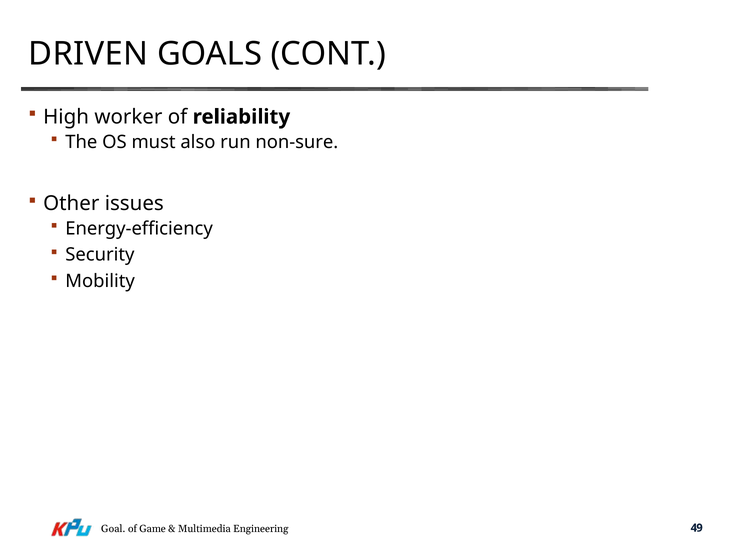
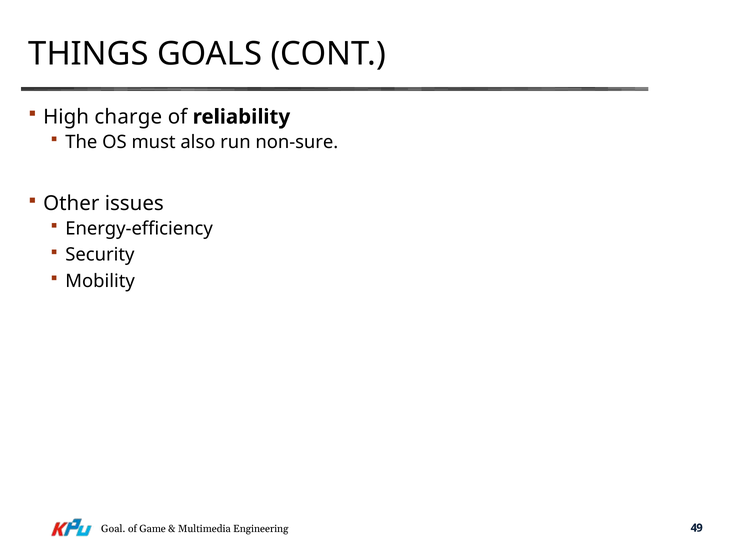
DRIVEN: DRIVEN -> THINGS (89, 54)
worker: worker -> charge (128, 117)
